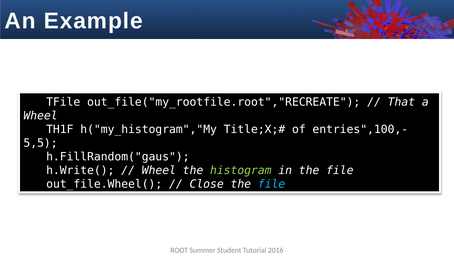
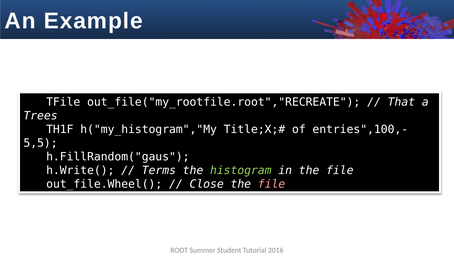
Wheel: Wheel -> Trees (41, 116)
Wheel: Wheel -> Terms (159, 170)
file colour: light blue -> pink (272, 184)
